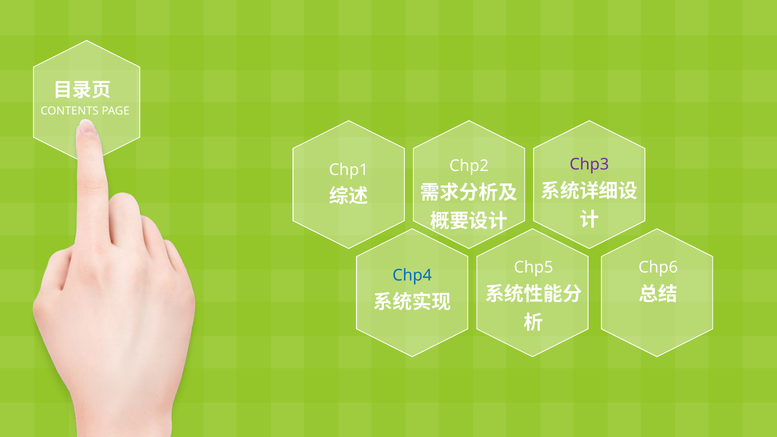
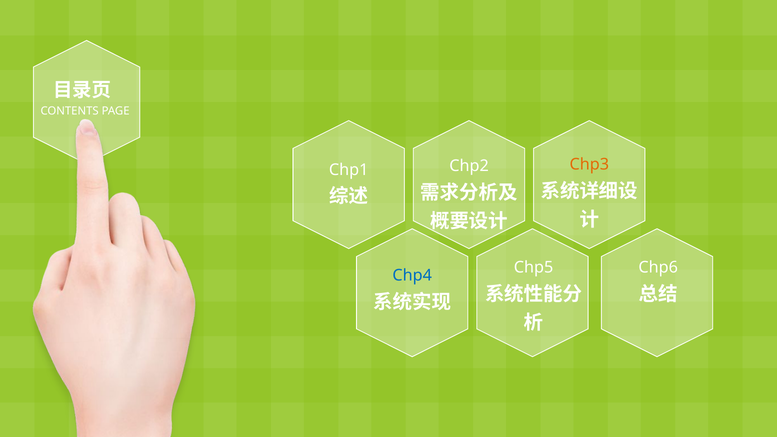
Chp3 colour: purple -> orange (589, 165)
